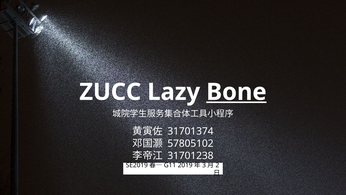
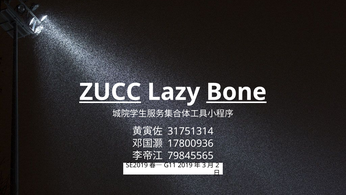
ZUCC underline: none -> present (110, 92)
31701374: 31701374 -> 31751314 (190, 131)
57805102: 57805102 -> 17800936 (190, 143)
31701238: 31701238 -> 79845565 (190, 155)
